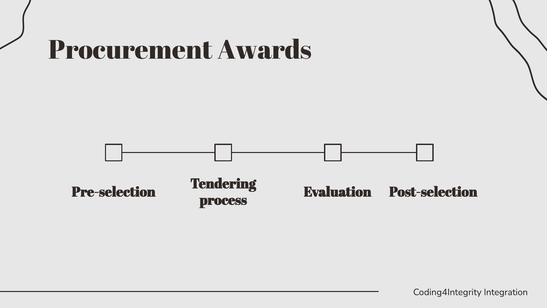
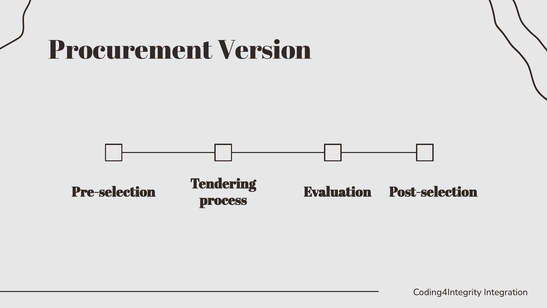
Awards: Awards -> Version (264, 50)
